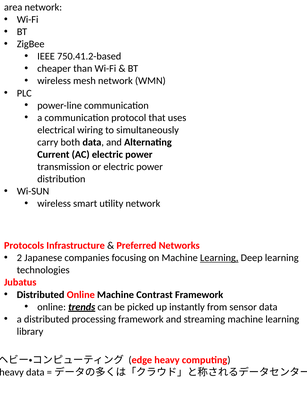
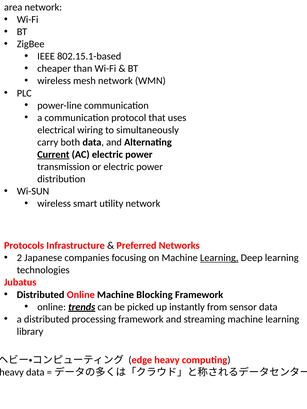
750.41.2-based: 750.41.2-based -> 802.15.1-based (89, 56)
Current underline: none -> present (53, 155)
Contrast: Contrast -> Blocking (154, 295)
